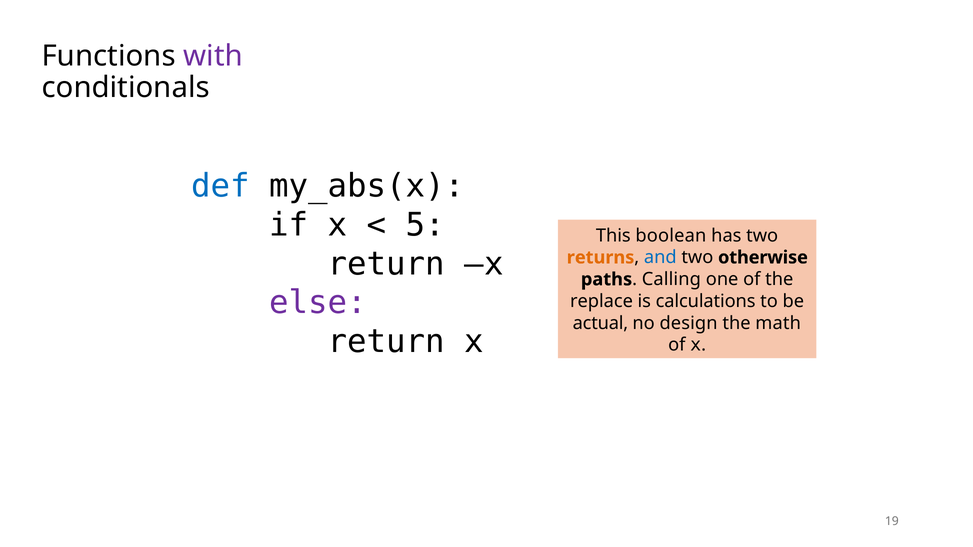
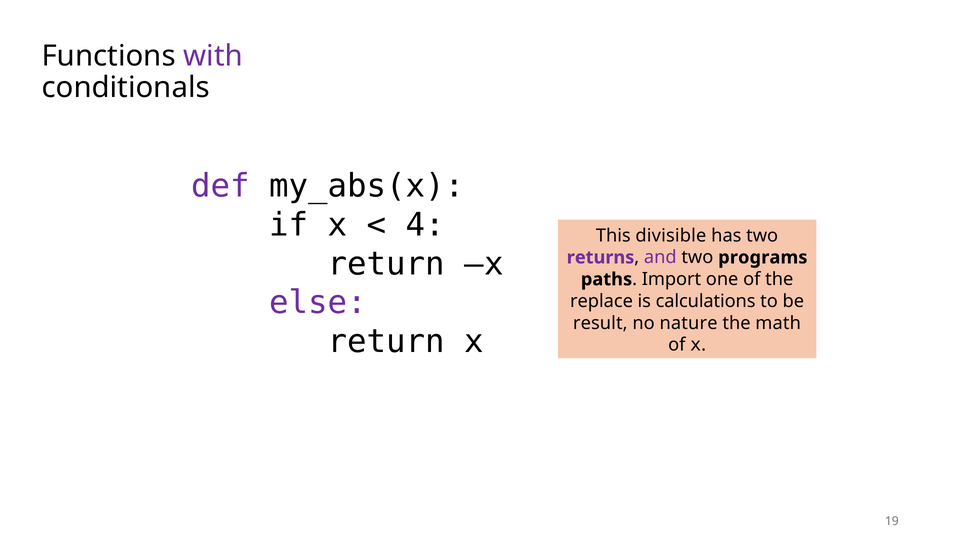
def colour: blue -> purple (220, 186)
5: 5 -> 4 (425, 225)
boolean: boolean -> divisible (671, 236)
returns colour: orange -> purple (601, 258)
and colour: blue -> purple (660, 258)
otherwise: otherwise -> programs (763, 258)
Calling: Calling -> Import (671, 279)
actual: actual -> result (600, 323)
design: design -> nature (689, 323)
